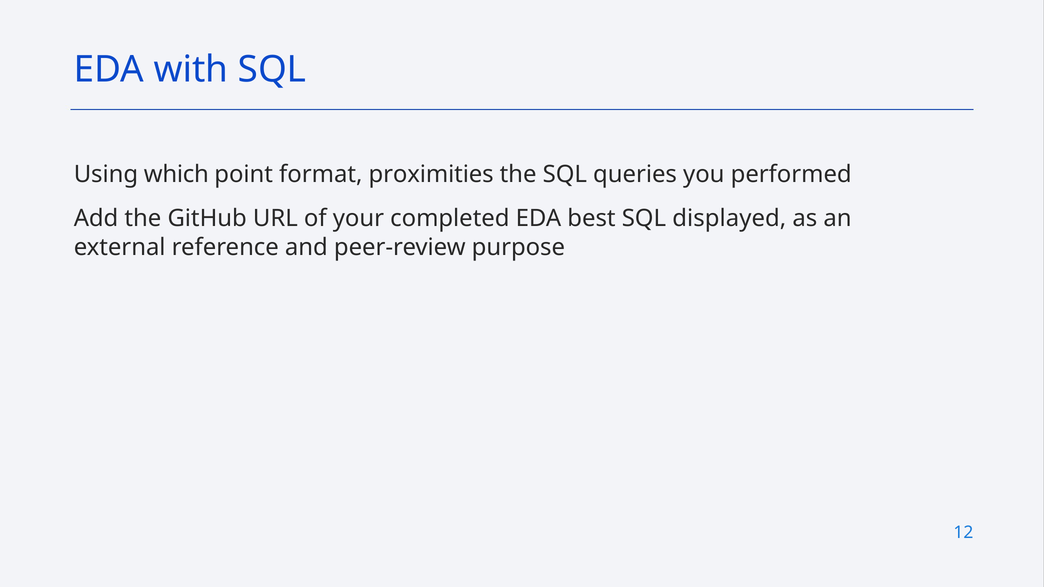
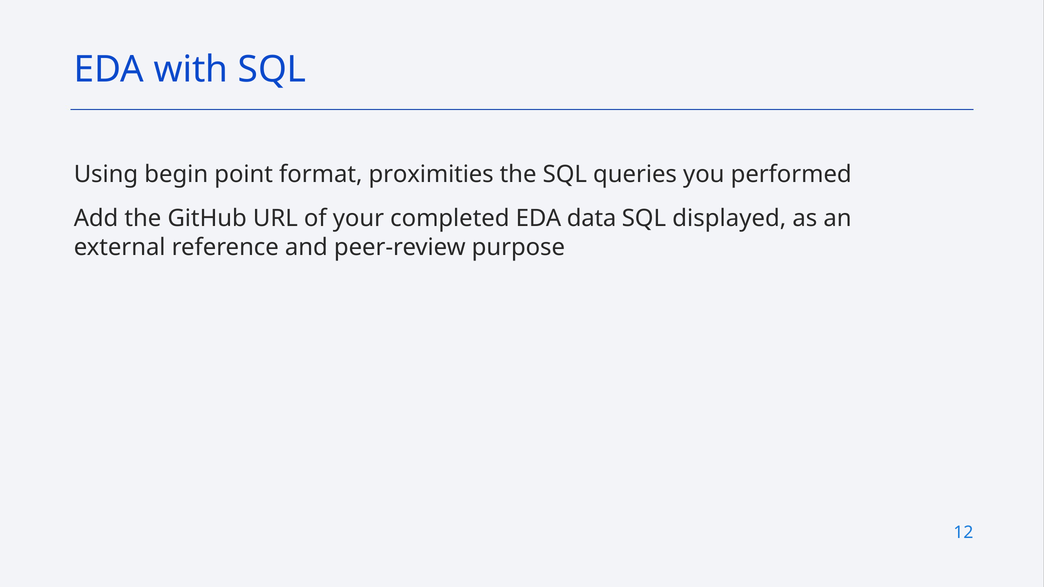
which: which -> begin (176, 175)
best: best -> data (592, 219)
